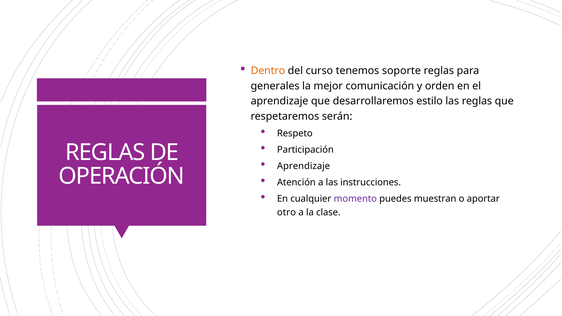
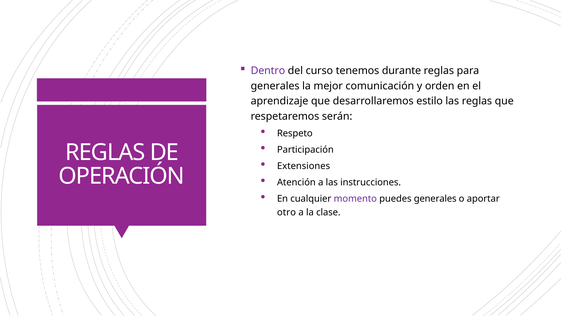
Dentro colour: orange -> purple (268, 71)
soporte: soporte -> durante (401, 71)
Aprendizaje: Aprendizaje -> Extensiones (304, 166)
puedes muestran: muestran -> generales (435, 199)
